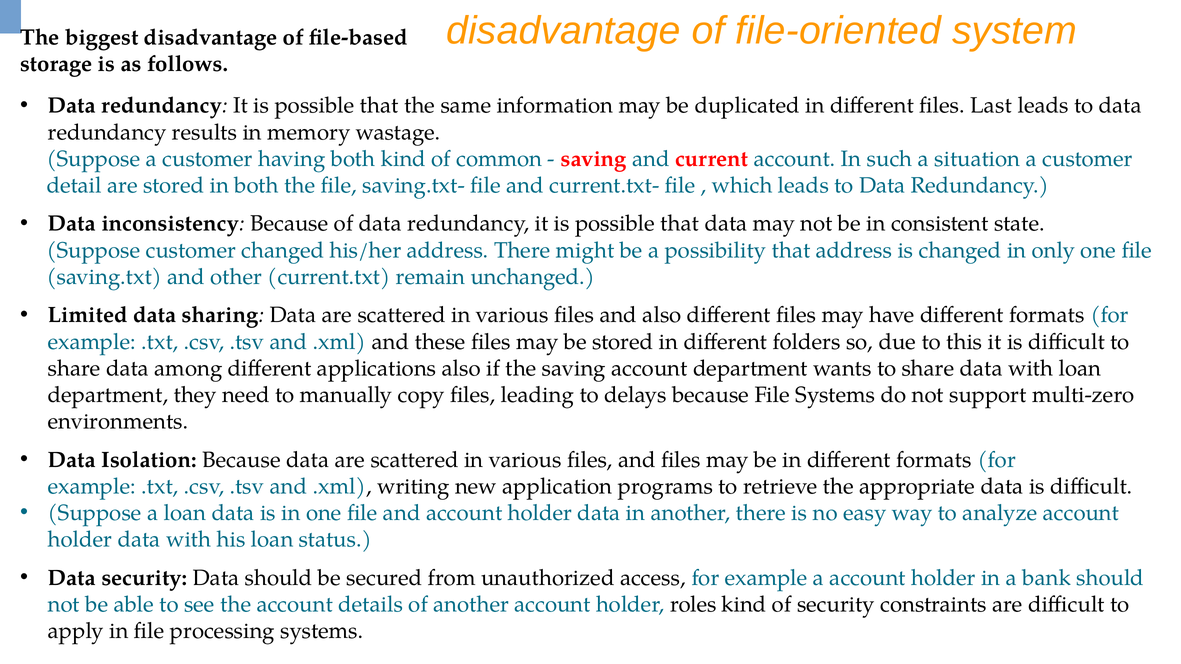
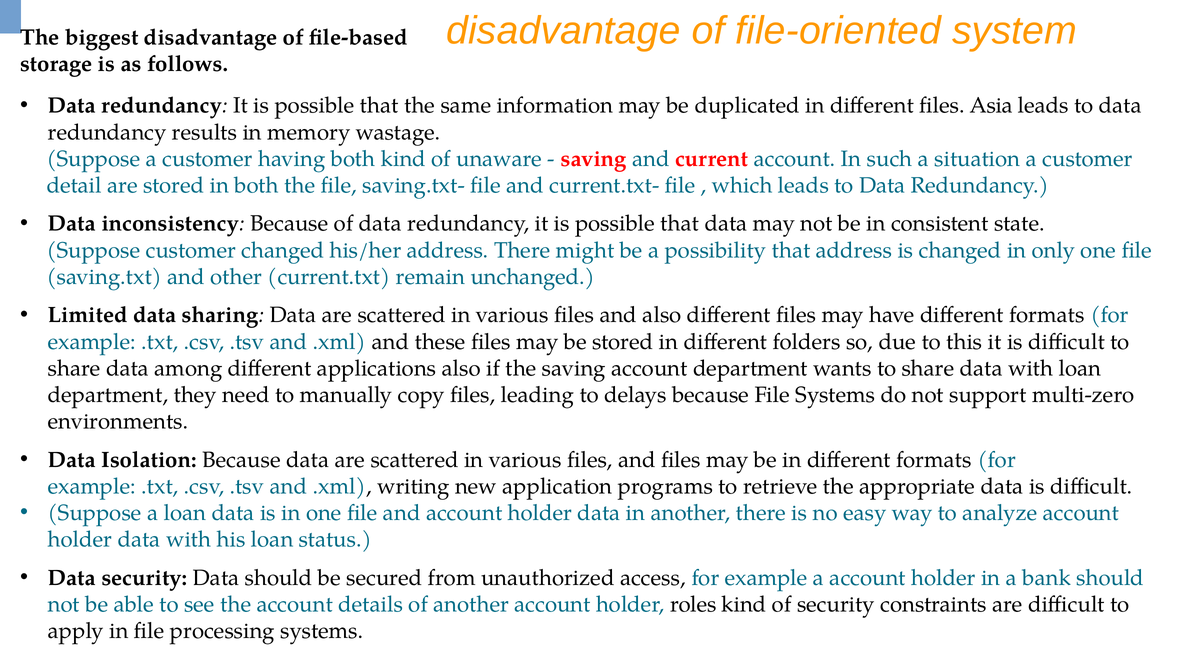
Last: Last -> Asia (991, 106)
common: common -> unaware (499, 159)
